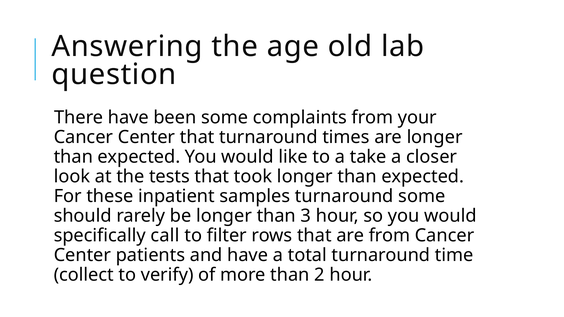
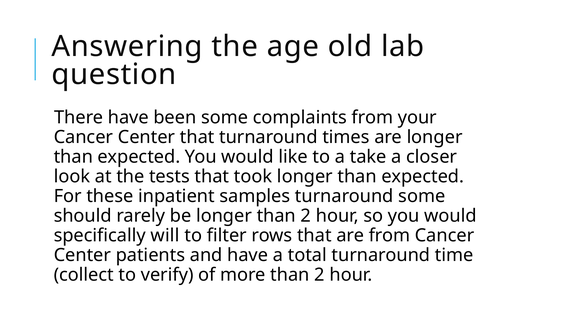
longer than 3: 3 -> 2 (306, 216)
call: call -> will (165, 236)
